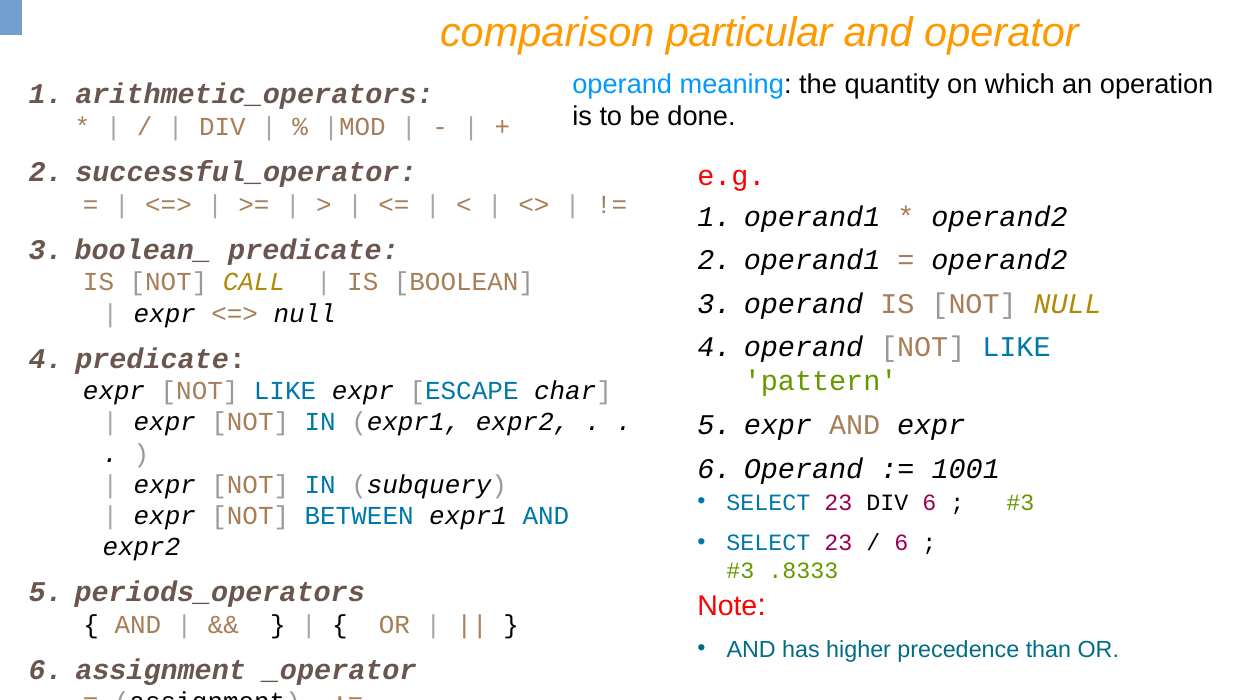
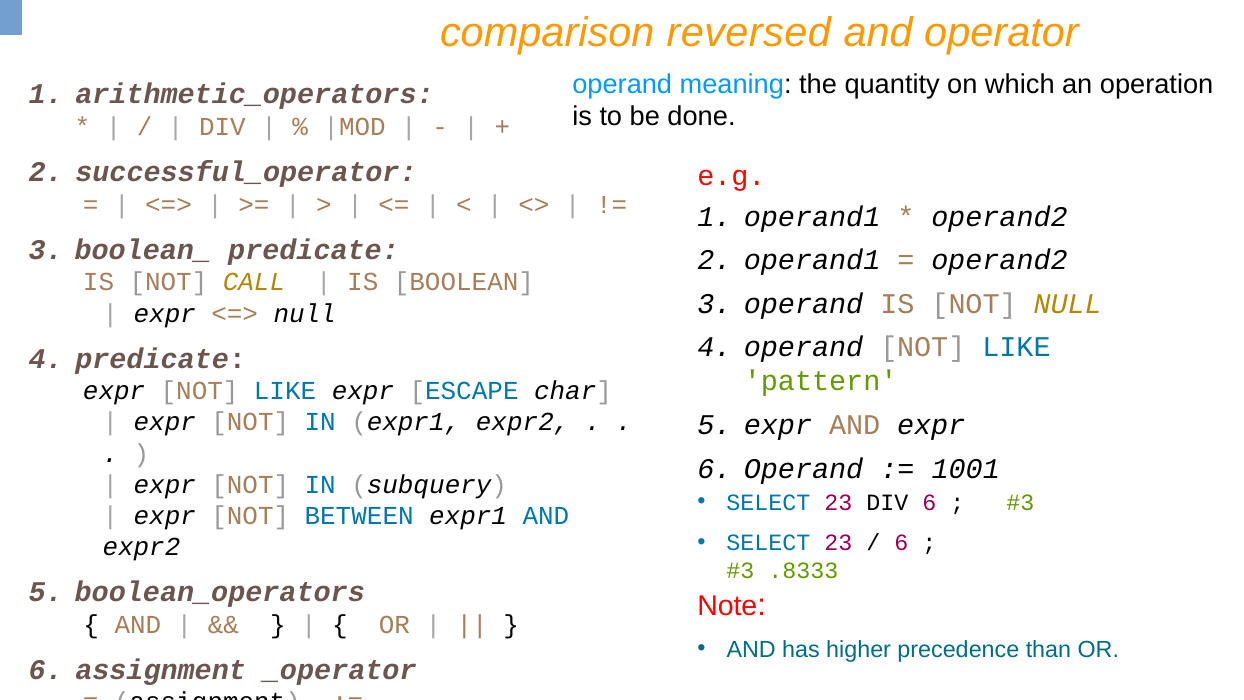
particular: particular -> reversed (749, 32)
periods_operators: periods_operators -> boolean_operators (220, 592)
